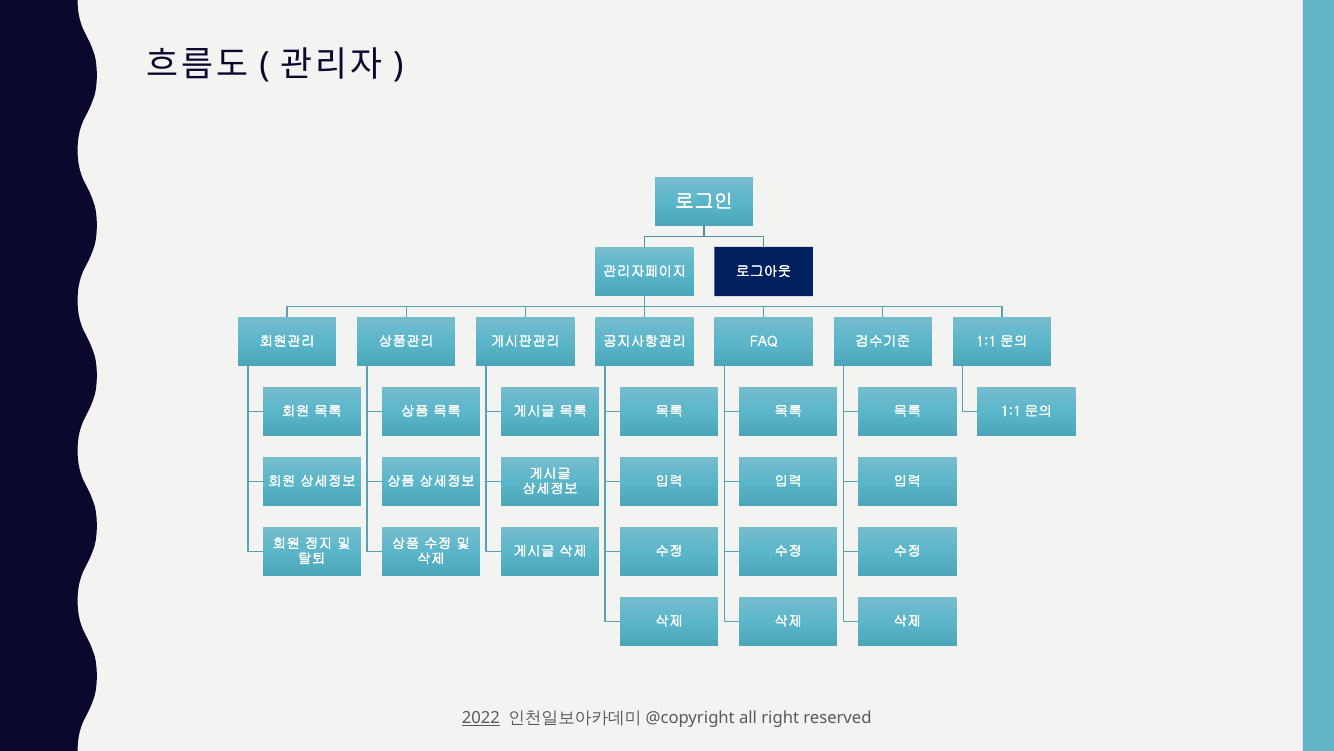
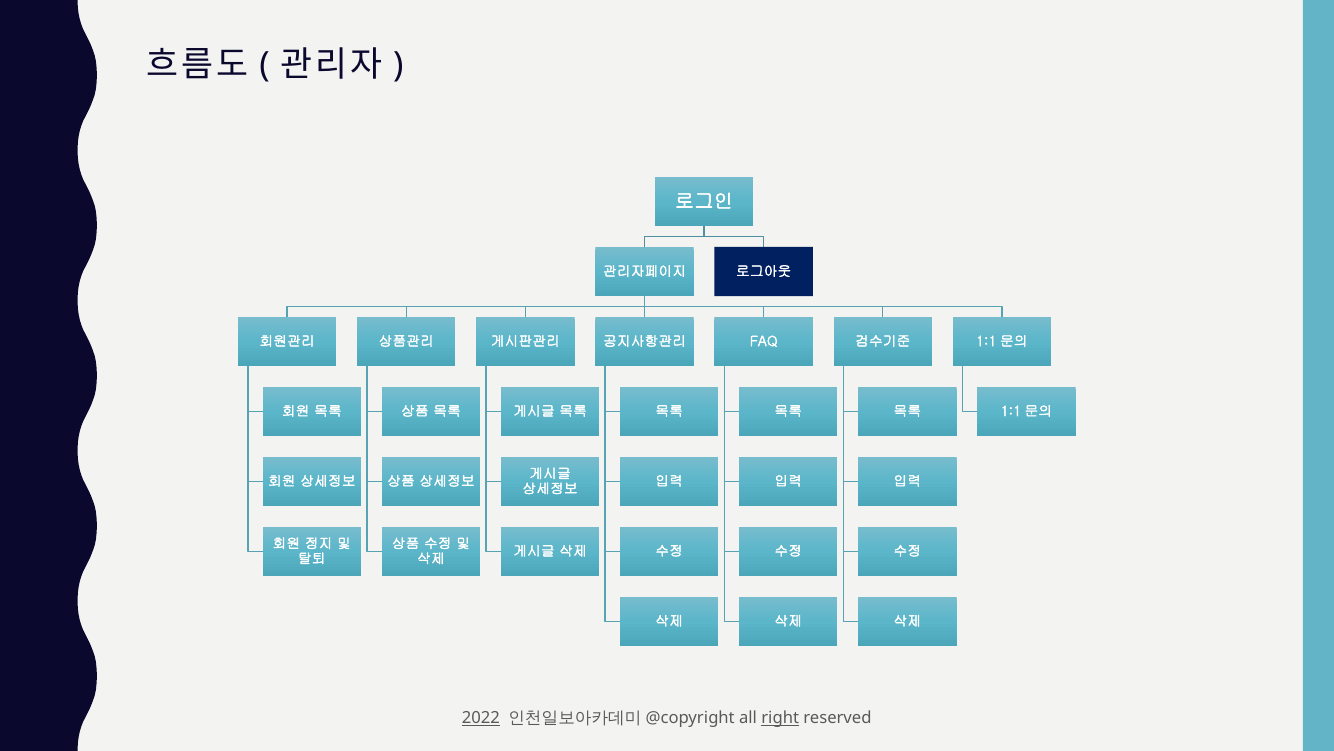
right underline: none -> present (780, 718)
